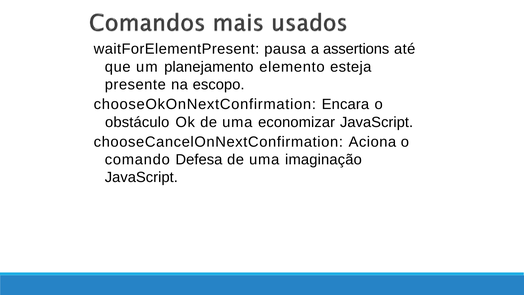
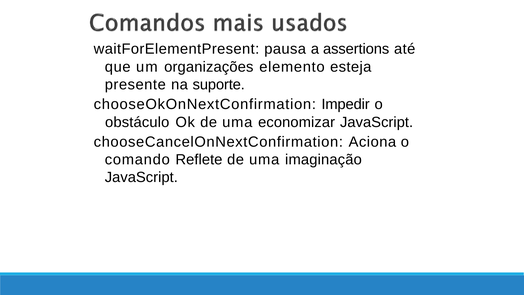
planejamento: planejamento -> organizações (209, 67)
escopo: escopo -> suporte (219, 84)
Encara: Encara -> Impedir (346, 104)
Defesa: Defesa -> Reflete (199, 160)
